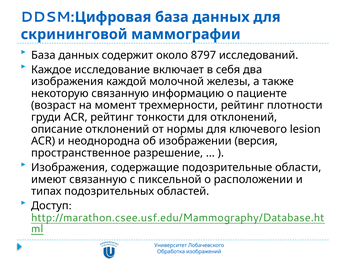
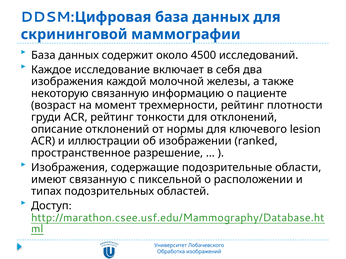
8797: 8797 -> 4500 (203, 55)
неоднородна: неоднородна -> иллюстрации (104, 141)
версия: версия -> ranked (256, 141)
